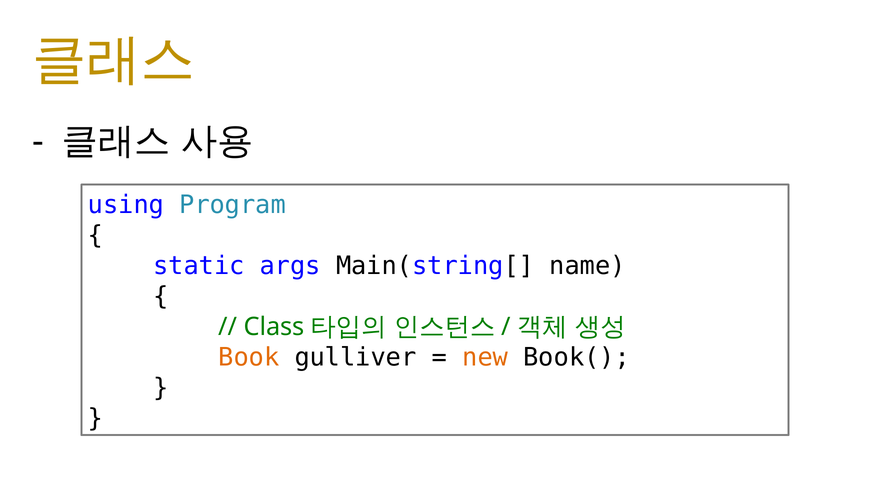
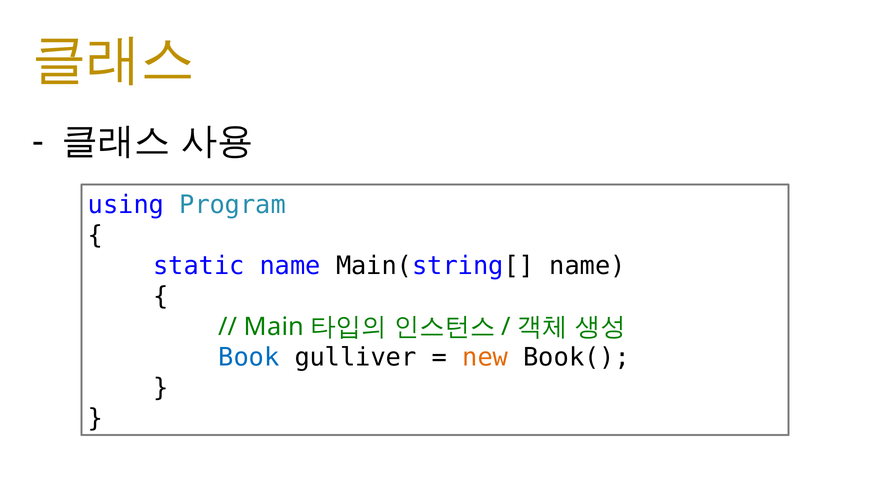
static args: args -> name (290, 266)
Class: Class -> Main (274, 327)
Book colour: orange -> blue (249, 357)
